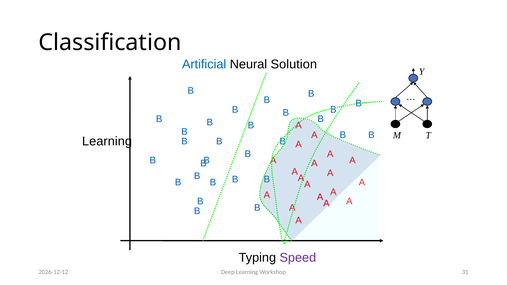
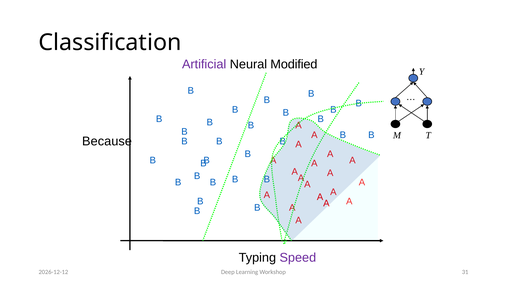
Artificial colour: blue -> purple (204, 64)
Solution: Solution -> Modified (294, 64)
Learning: Learning -> Because (107, 141)
